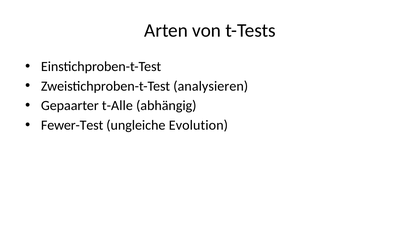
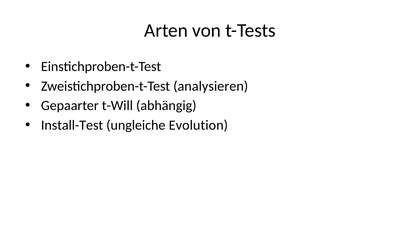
t-Alle: t-Alle -> t-Will (117, 106)
Fewer-Test: Fewer-Test -> Install-Test (72, 125)
